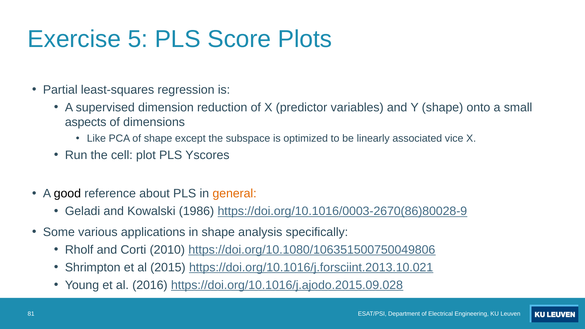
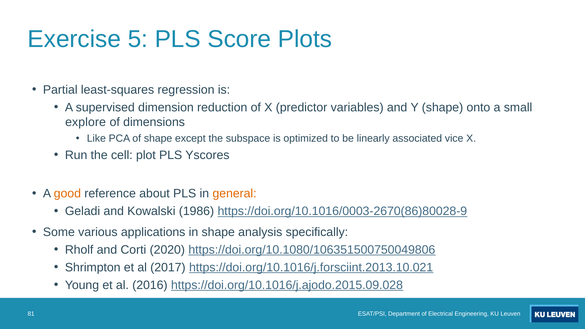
aspects: aspects -> explore (86, 122)
good colour: black -> orange (67, 194)
2010: 2010 -> 2020 (167, 250)
2015: 2015 -> 2017 (168, 267)
